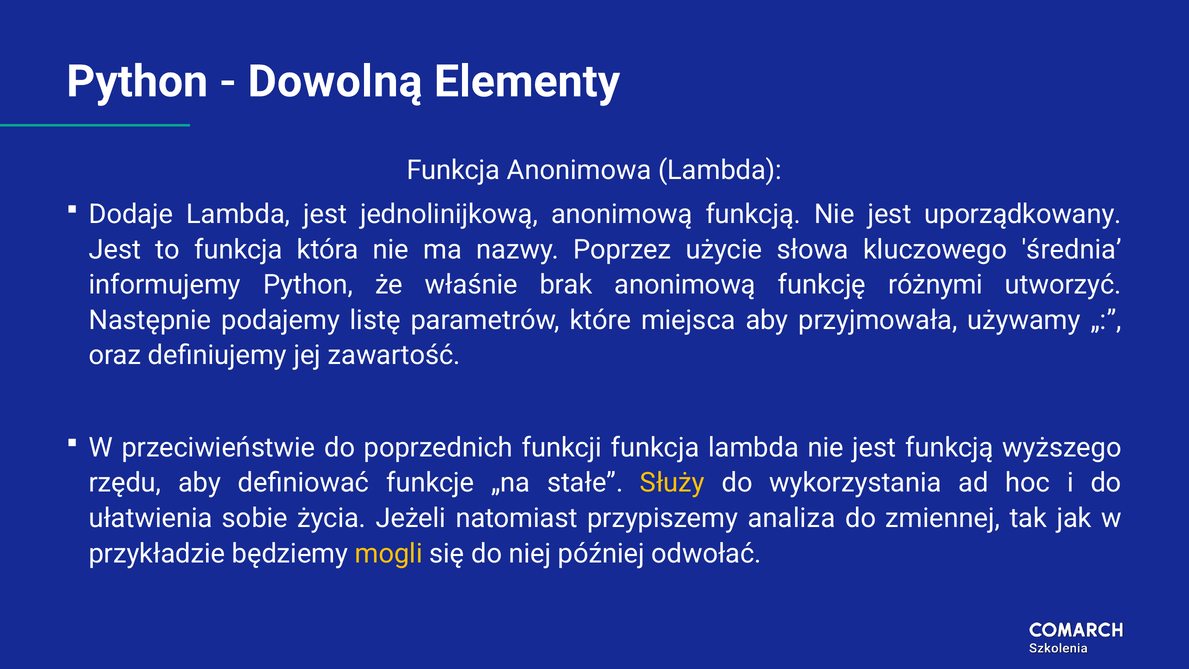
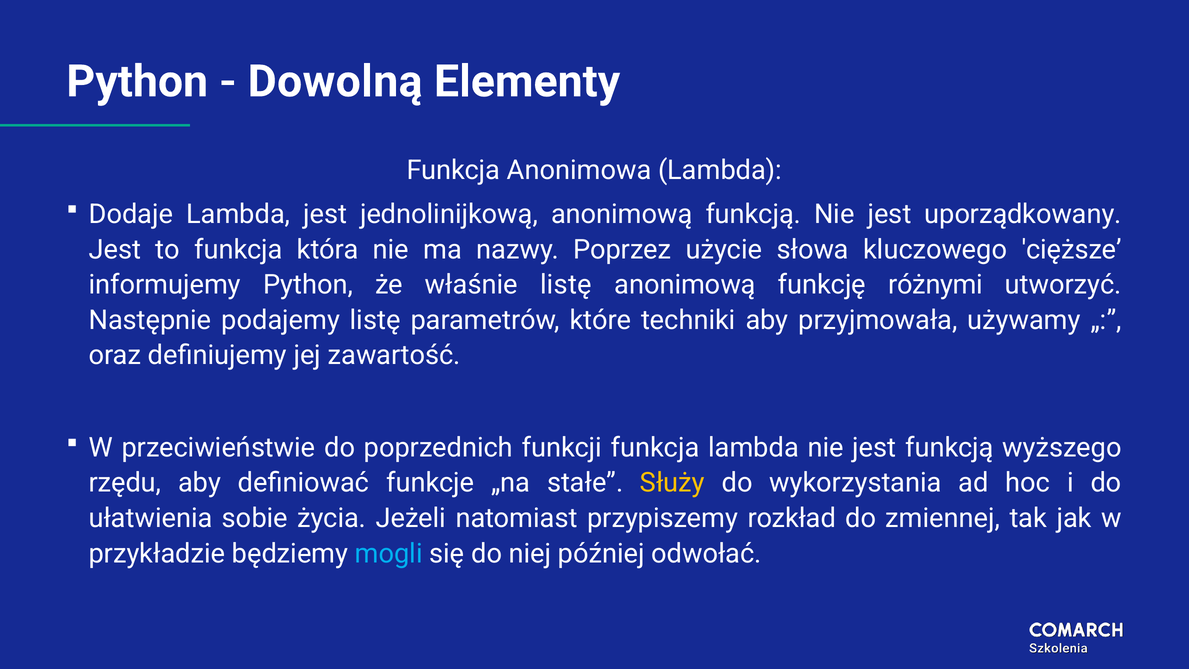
średnia: średnia -> cięższe (1072, 250)
właśnie brak: brak -> listę (566, 285)
miejsca: miejsca -> techniki (688, 320)
analiza: analiza -> rozkład (792, 518)
mogli colour: yellow -> light blue (389, 553)
